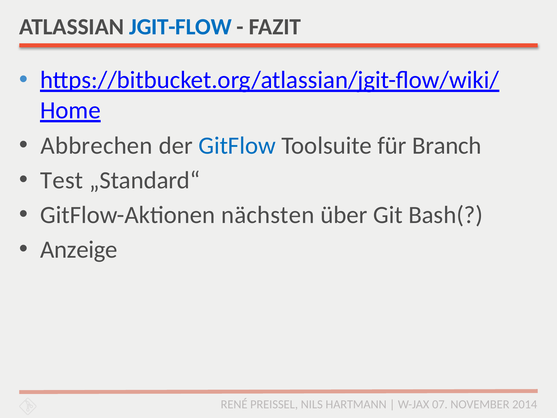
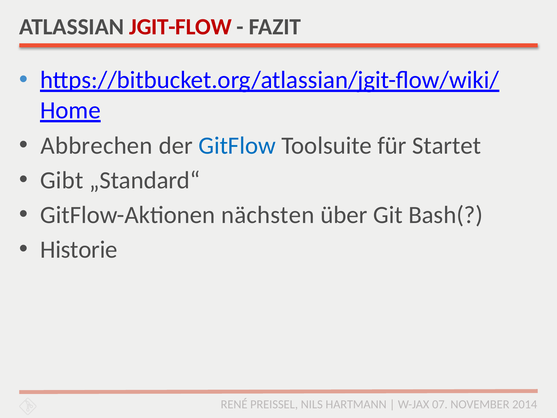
JGIT-FLOW colour: blue -> red (181, 27)
Branch: Branch -> Startet (447, 146)
Test: Test -> Gibt (62, 180)
Anzeige: Anzeige -> Historie (79, 250)
